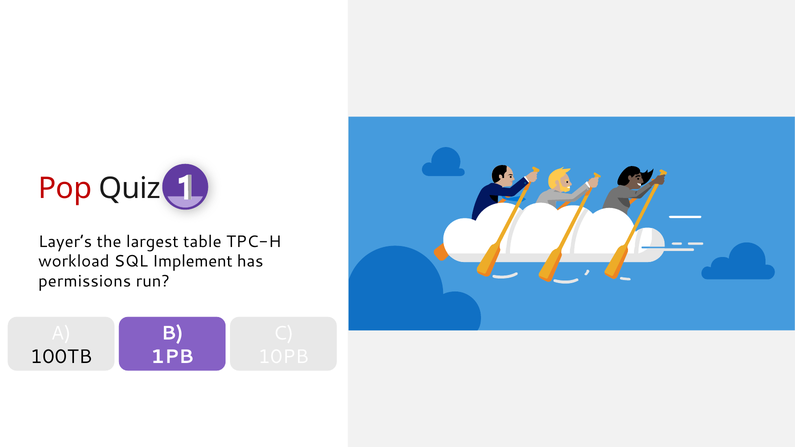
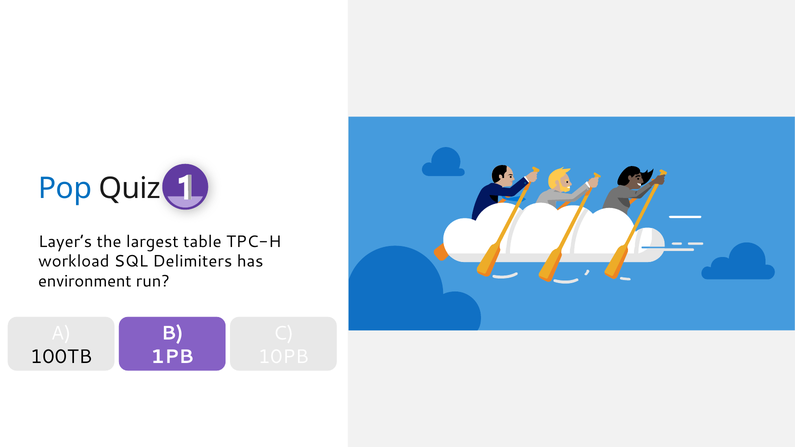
Pop colour: red -> blue (65, 189)
Implement: Implement -> Delimiters (192, 262)
permissions: permissions -> environment (85, 281)
